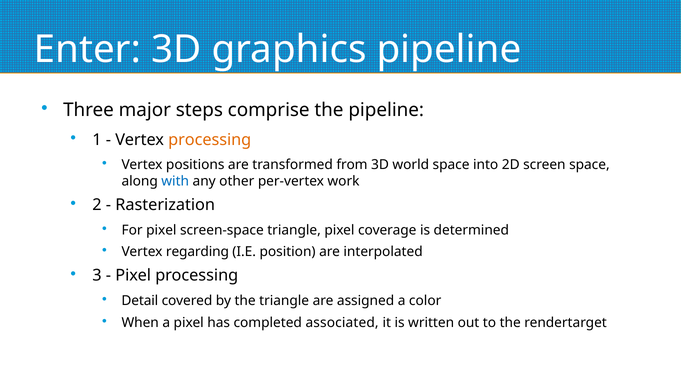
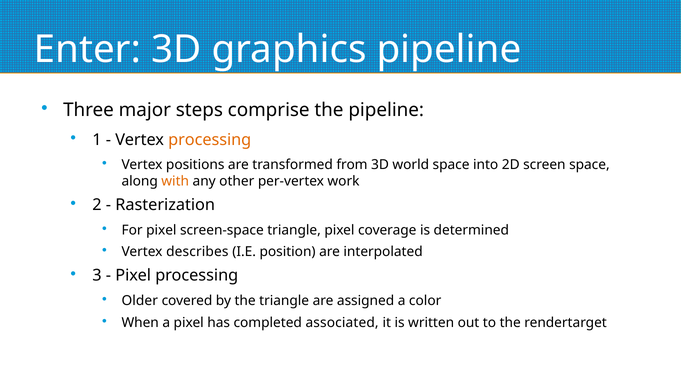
with colour: blue -> orange (175, 181)
regarding: regarding -> describes (197, 252)
Detail: Detail -> Older (140, 301)
